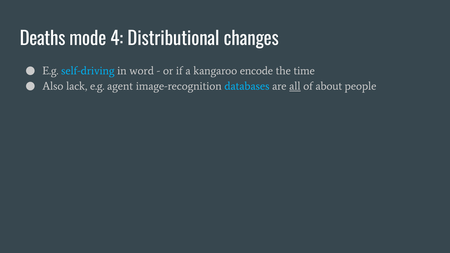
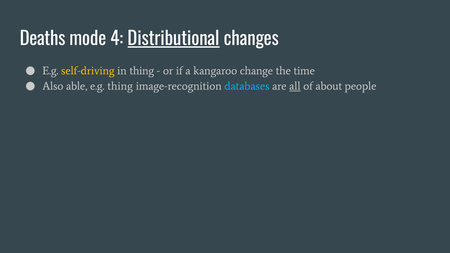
Distributional underline: none -> present (174, 39)
self-driving colour: light blue -> yellow (88, 71)
in word: word -> thing (142, 71)
encode: encode -> change (256, 71)
lack: lack -> able (77, 86)
e.g agent: agent -> thing (120, 86)
